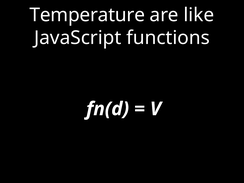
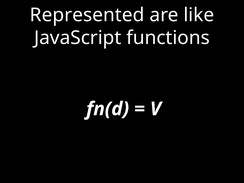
Temperature: Temperature -> Represented (87, 15)
